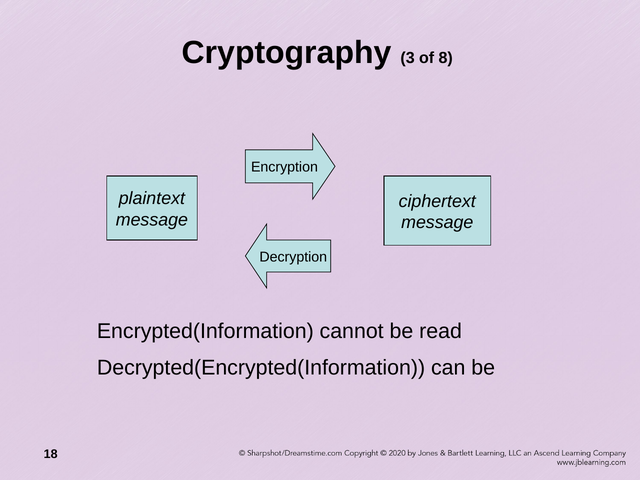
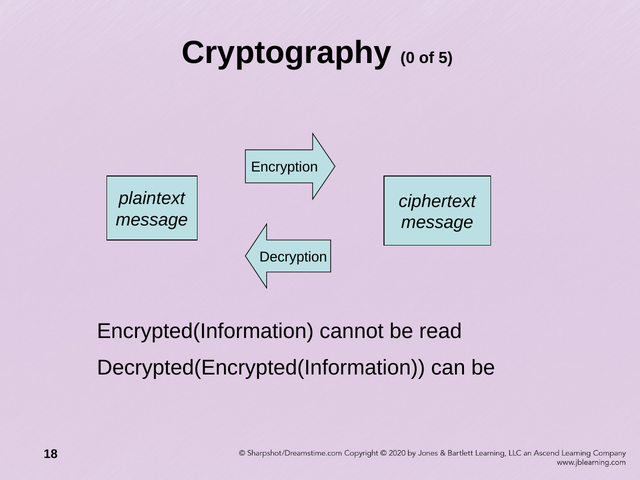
3: 3 -> 0 (408, 58)
8: 8 -> 5 (446, 58)
